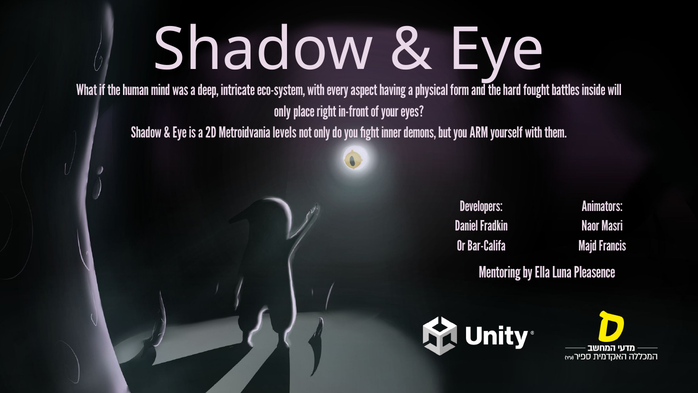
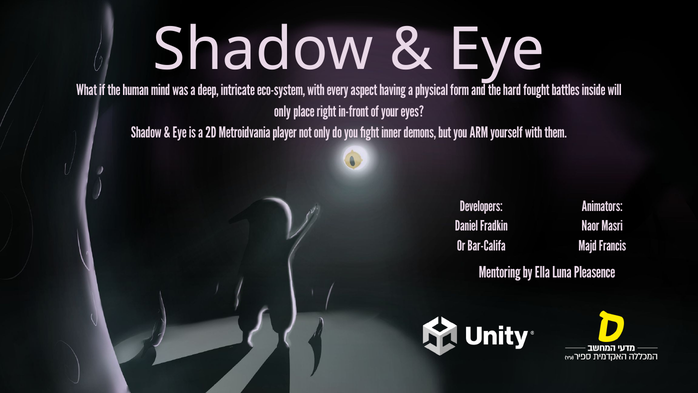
levels: levels -> player (285, 133)
